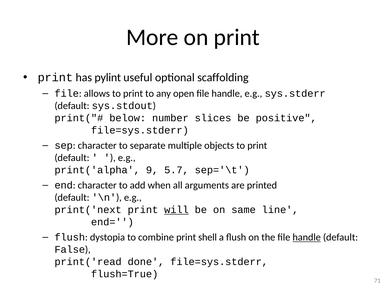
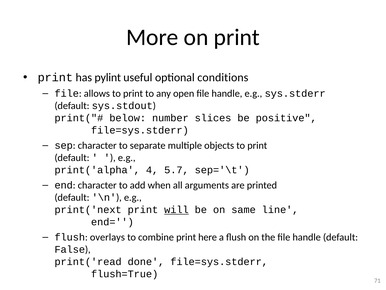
scaffolding: scaffolding -> conditions (223, 77)
9: 9 -> 4 (152, 170)
dystopia: dystopia -> overlays (107, 237)
shell: shell -> here (208, 237)
handle underline: present -> none (307, 237)
